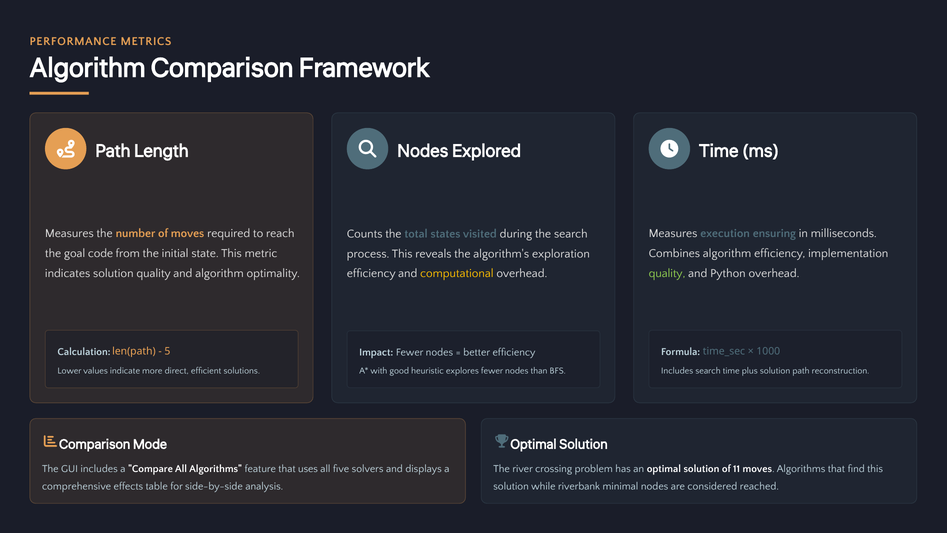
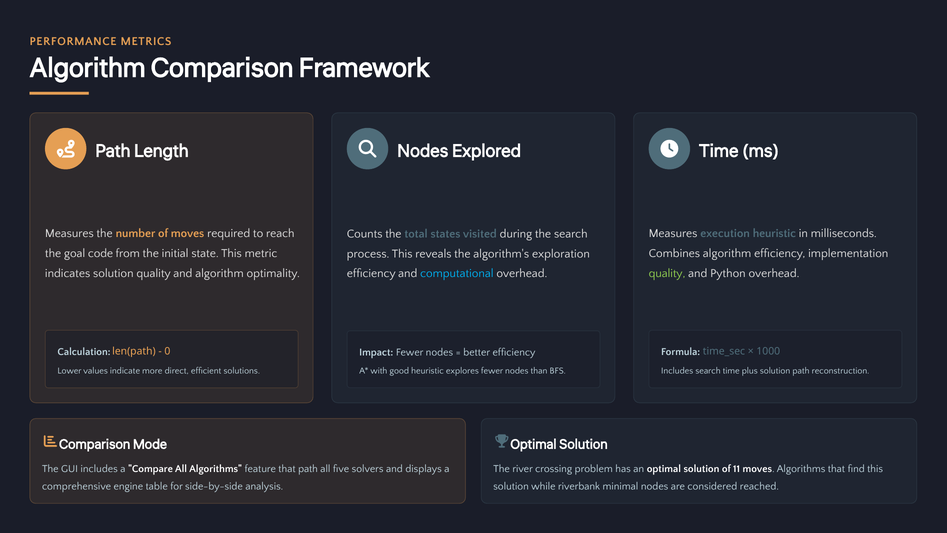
execution ensuring: ensuring -> heuristic (774, 233)
computational colour: yellow -> light blue (457, 273)
5: 5 -> 0 (167, 351)
that uses: uses -> path (308, 469)
effects: effects -> engine (128, 486)
